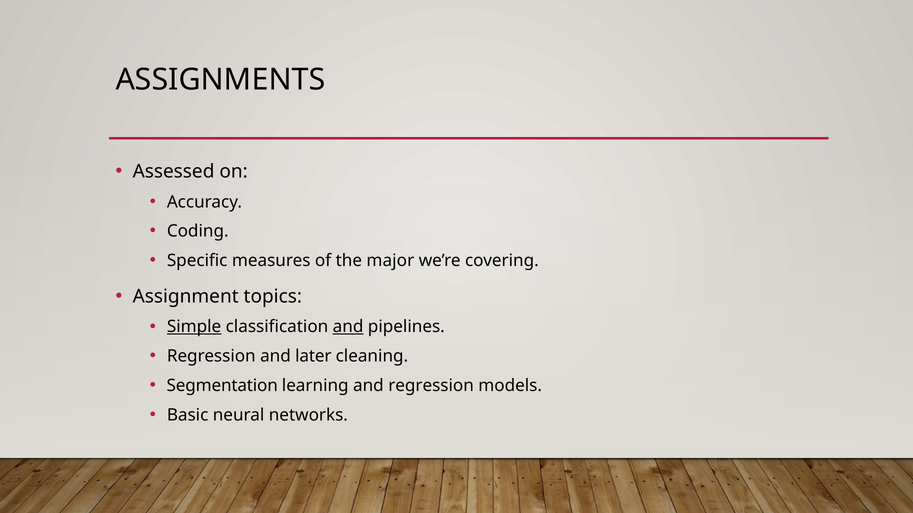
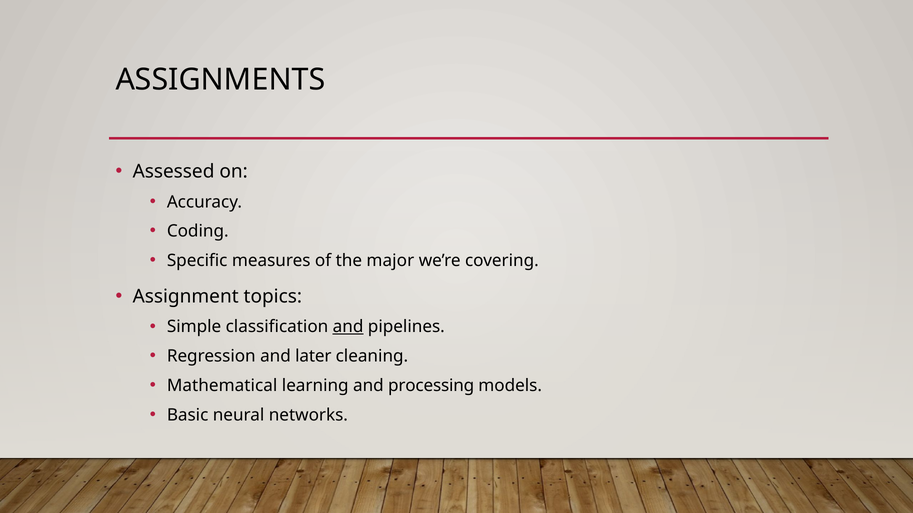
Simple underline: present -> none (194, 327)
Segmentation: Segmentation -> Mathematical (222, 386)
and regression: regression -> processing (431, 386)
